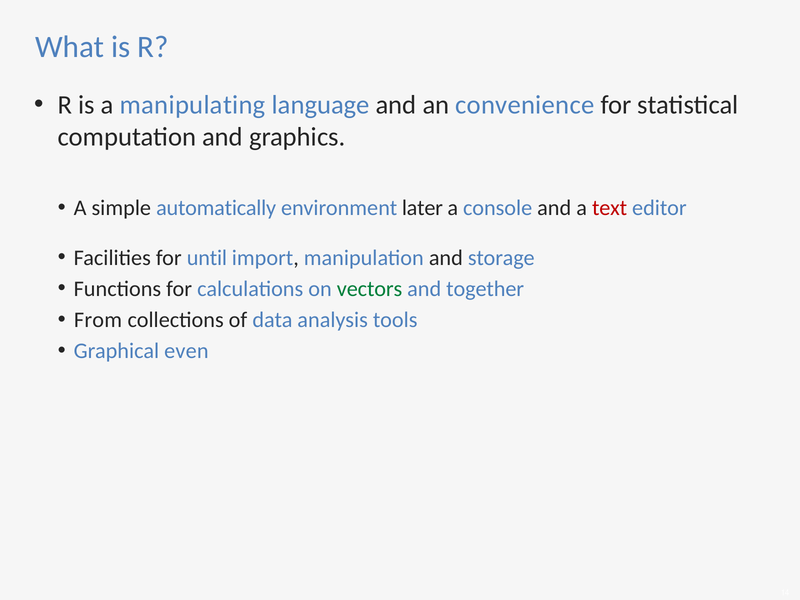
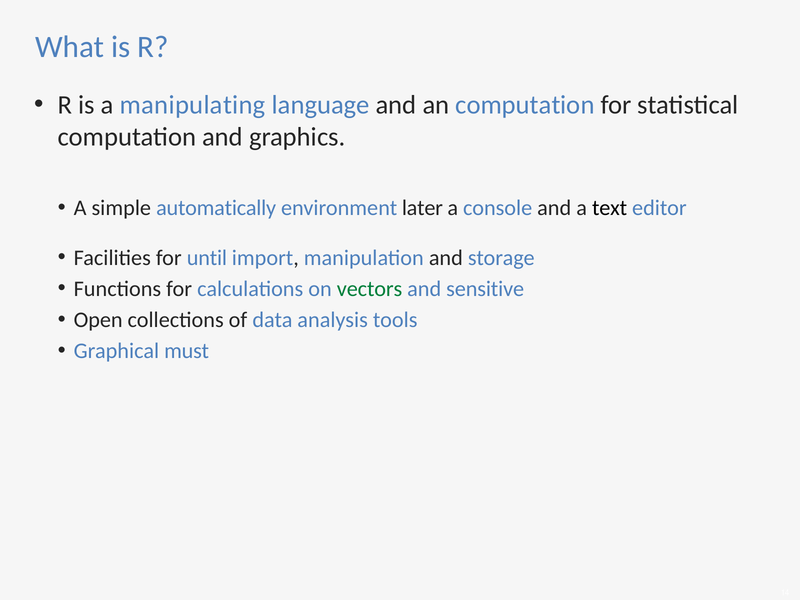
an convenience: convenience -> computation (525, 105)
text colour: red -> black (610, 208)
together: together -> sensitive (485, 289)
From: From -> Open (98, 320)
even: even -> must (187, 351)
